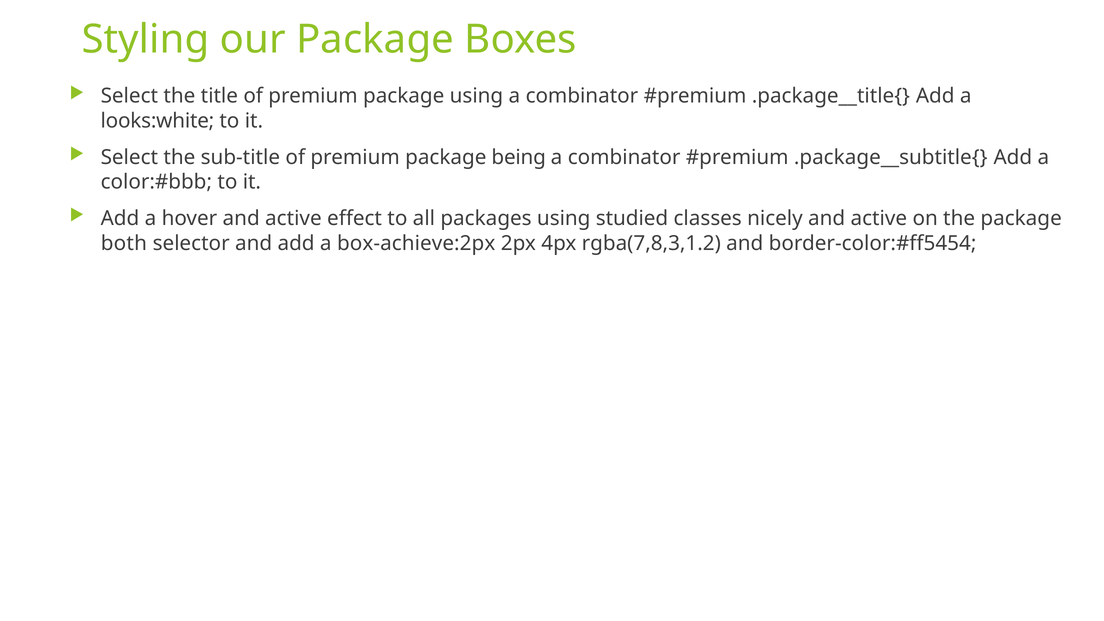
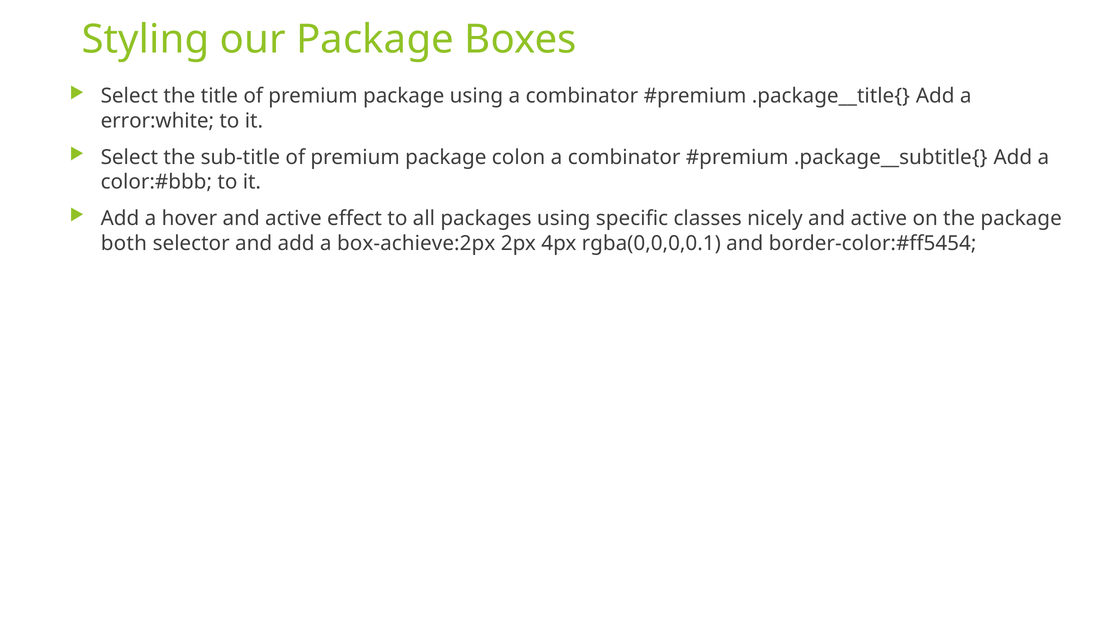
looks:white: looks:white -> error:white (157, 121)
being: being -> colon (519, 157)
studied: studied -> specific (632, 218)
rgba(7,8,3,1.2: rgba(7,8,3,1.2 -> rgba(0,0,0,0.1 (651, 243)
